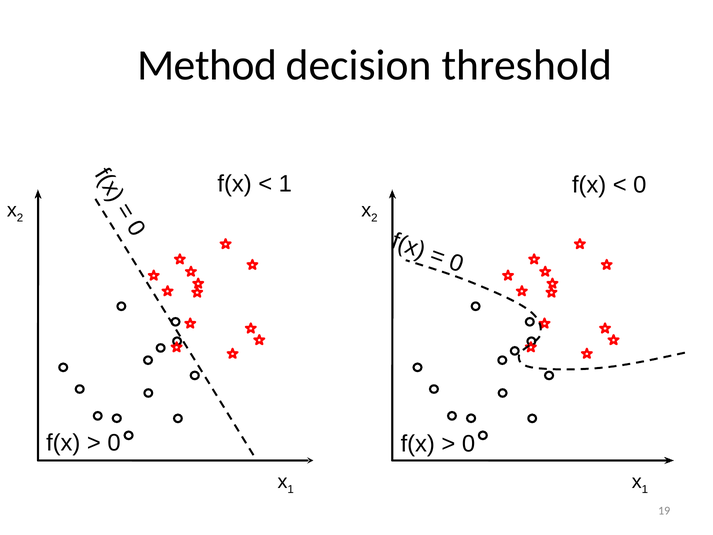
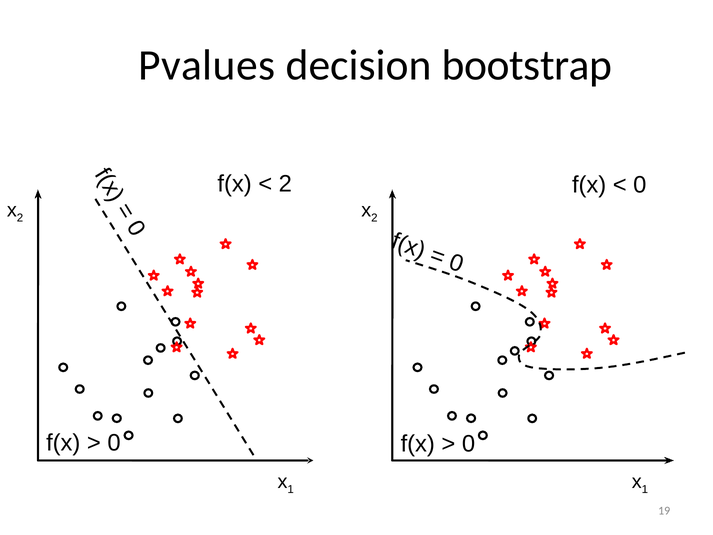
Method: Method -> Pvalues (207, 65)
threshold: threshold -> bootstrap (527, 65)
1: 1 -> 2 (285, 184)
